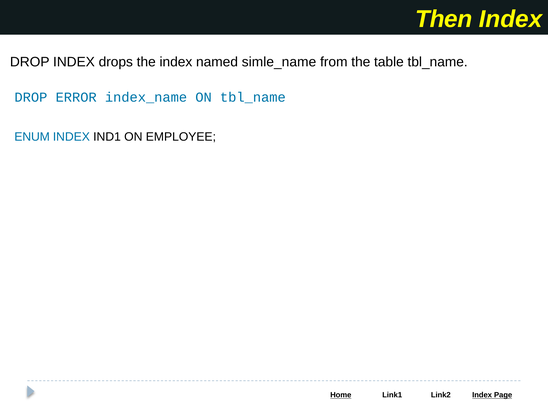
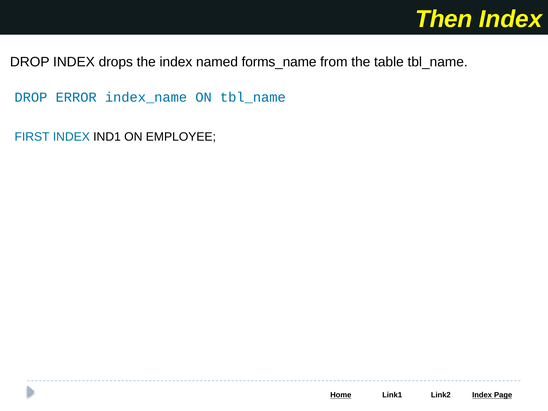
simle_name: simle_name -> forms_name (279, 62)
ENUM: ENUM -> FIRST (32, 137)
